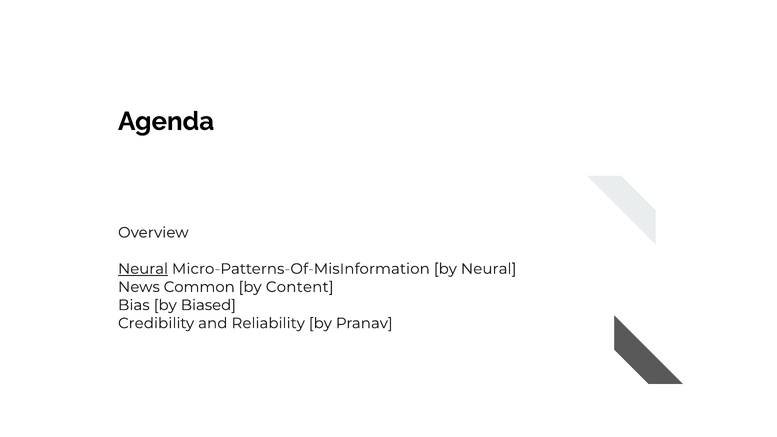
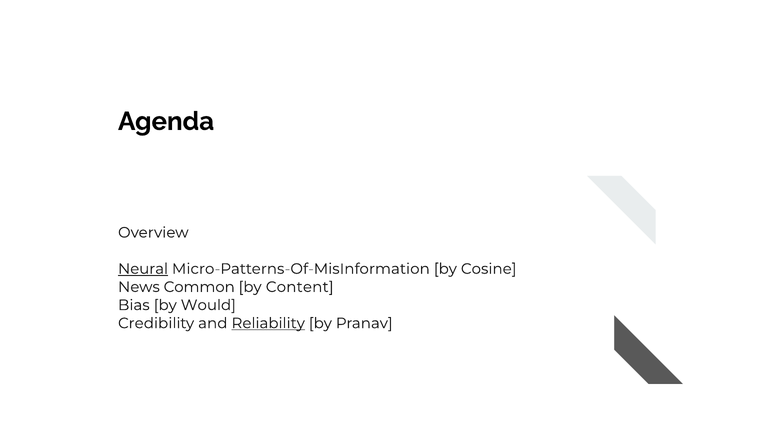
by Neural: Neural -> Cosine (489, 269)
Biased: Biased -> Would (208, 305)
Reliability underline: none -> present (268, 323)
